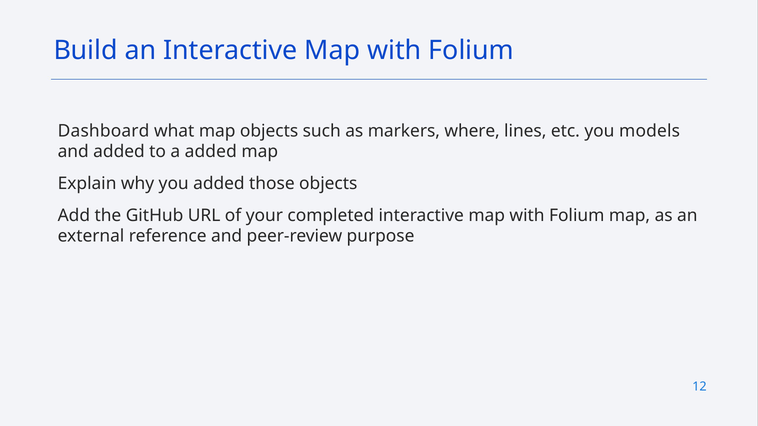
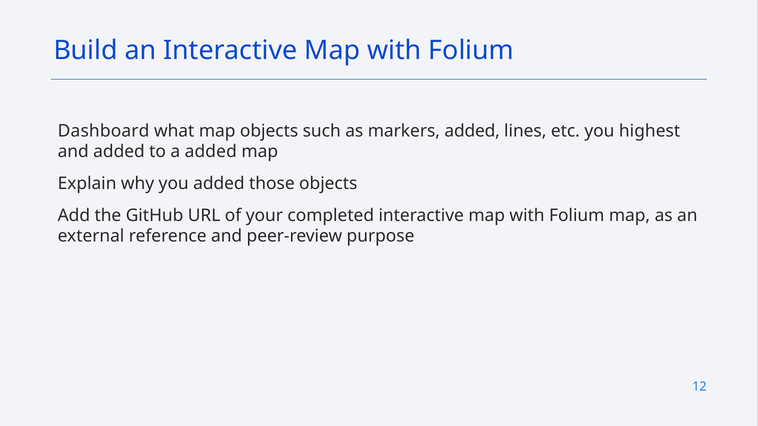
markers where: where -> added (472, 131)
models: models -> highest (650, 131)
